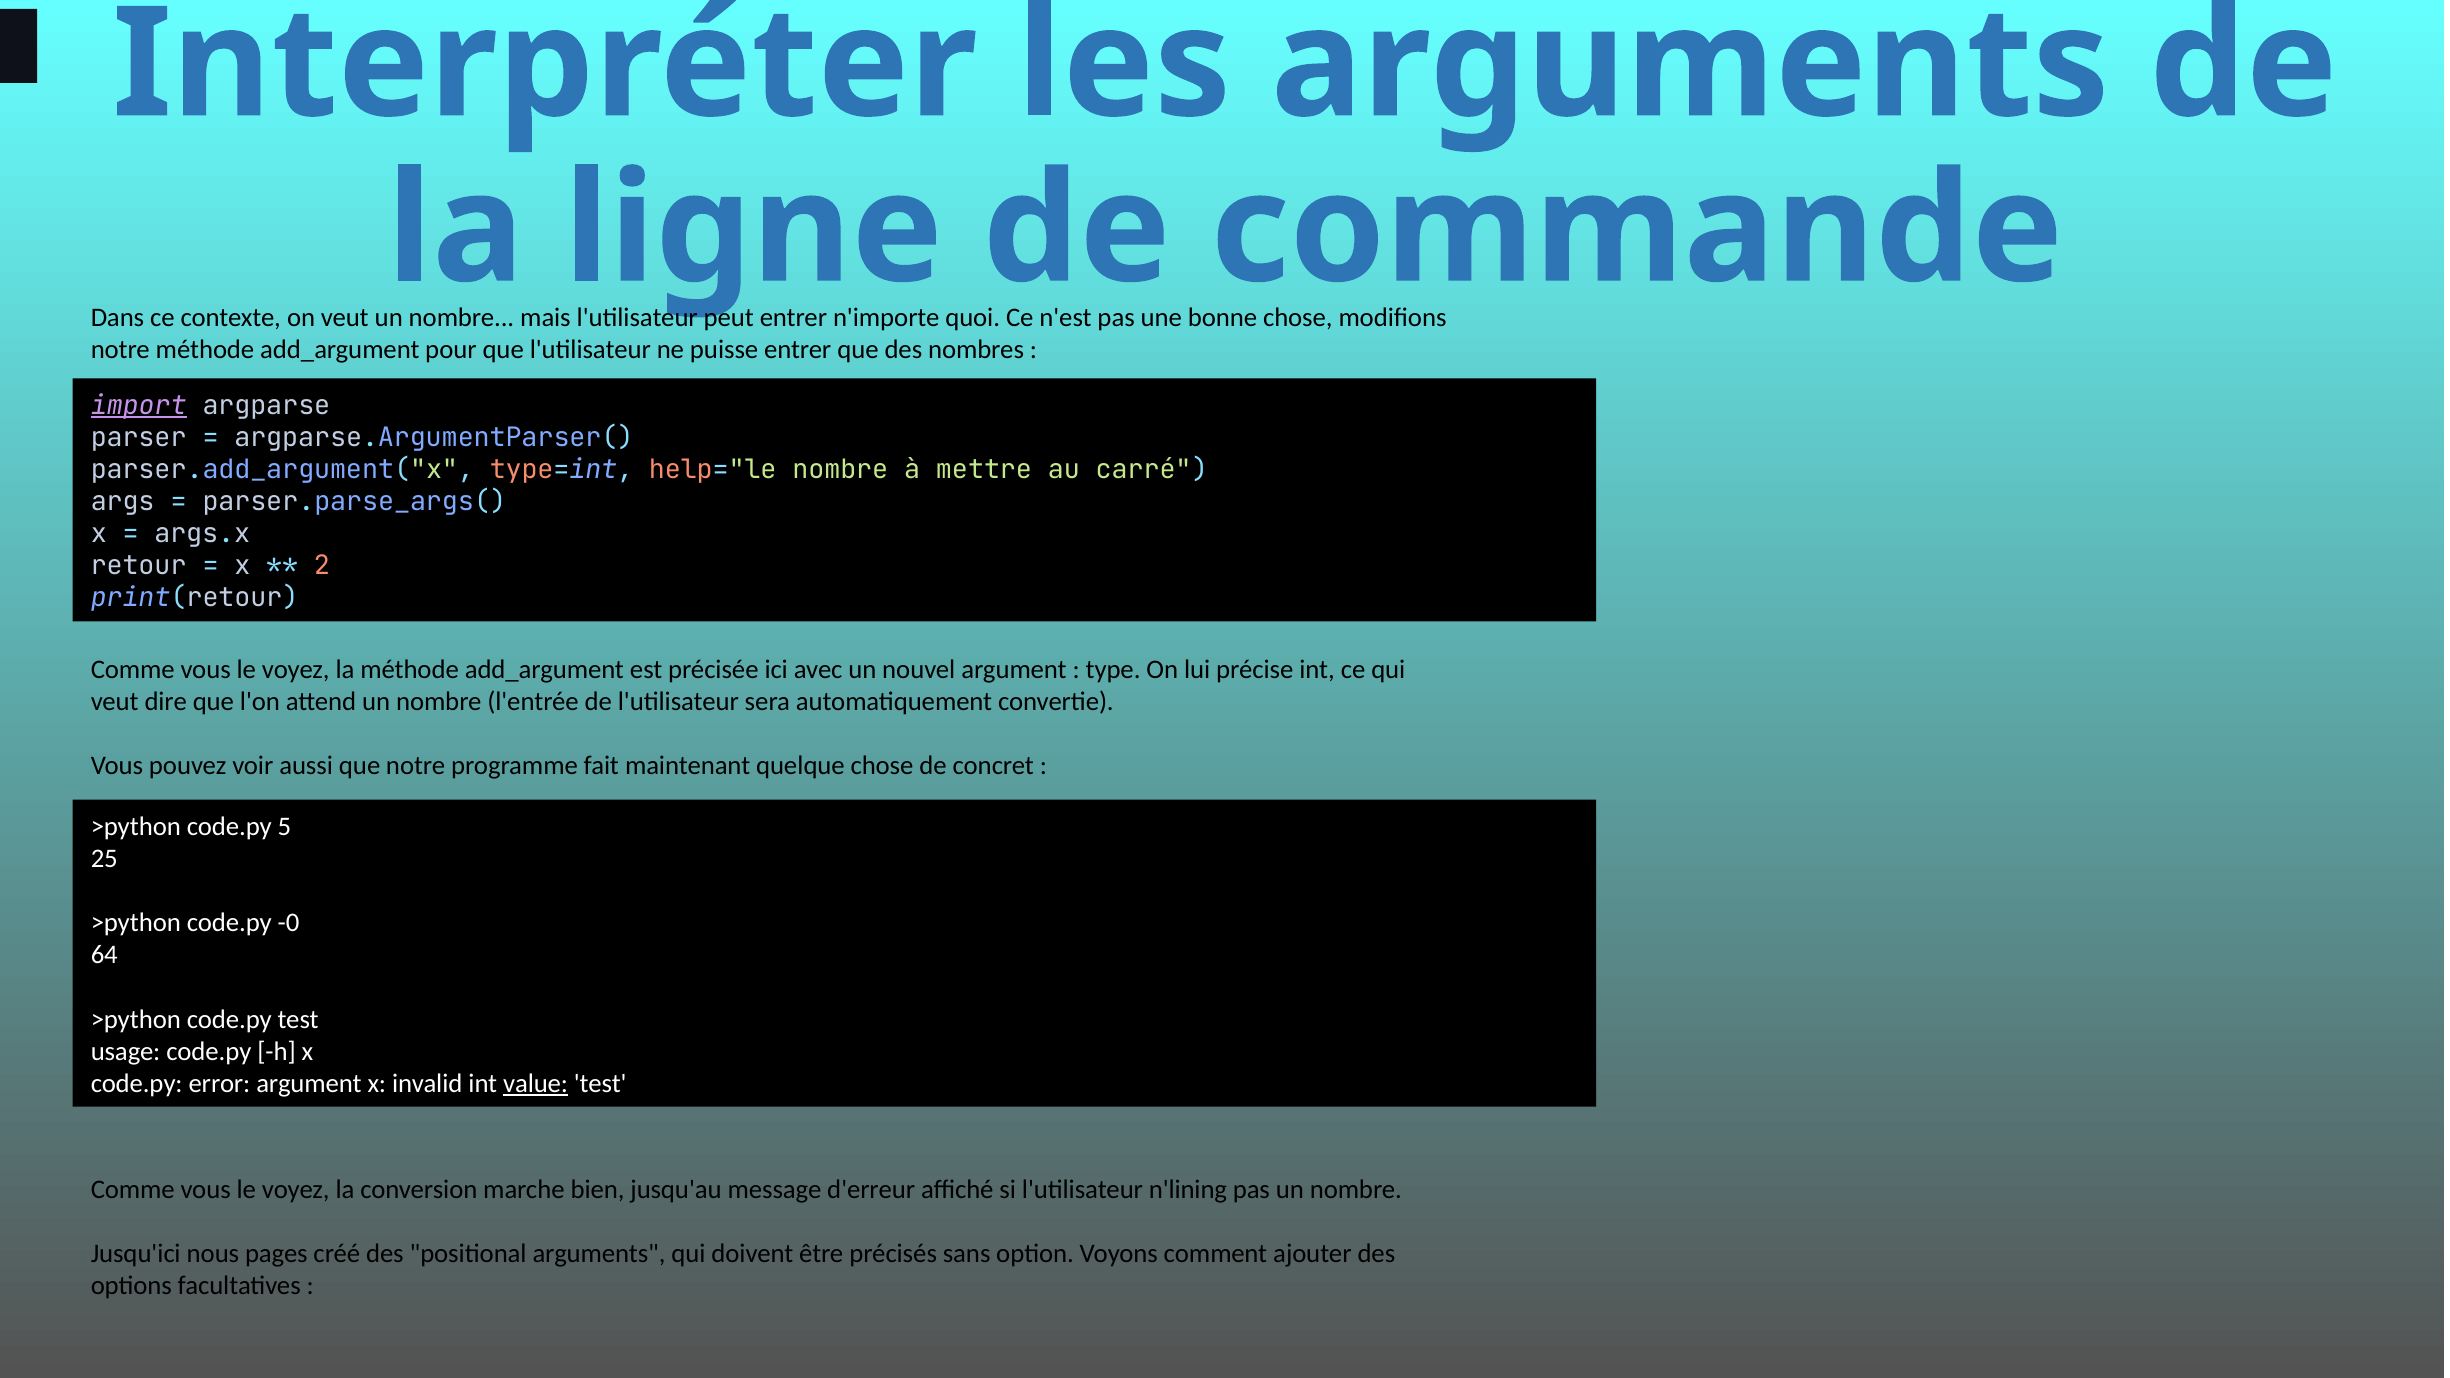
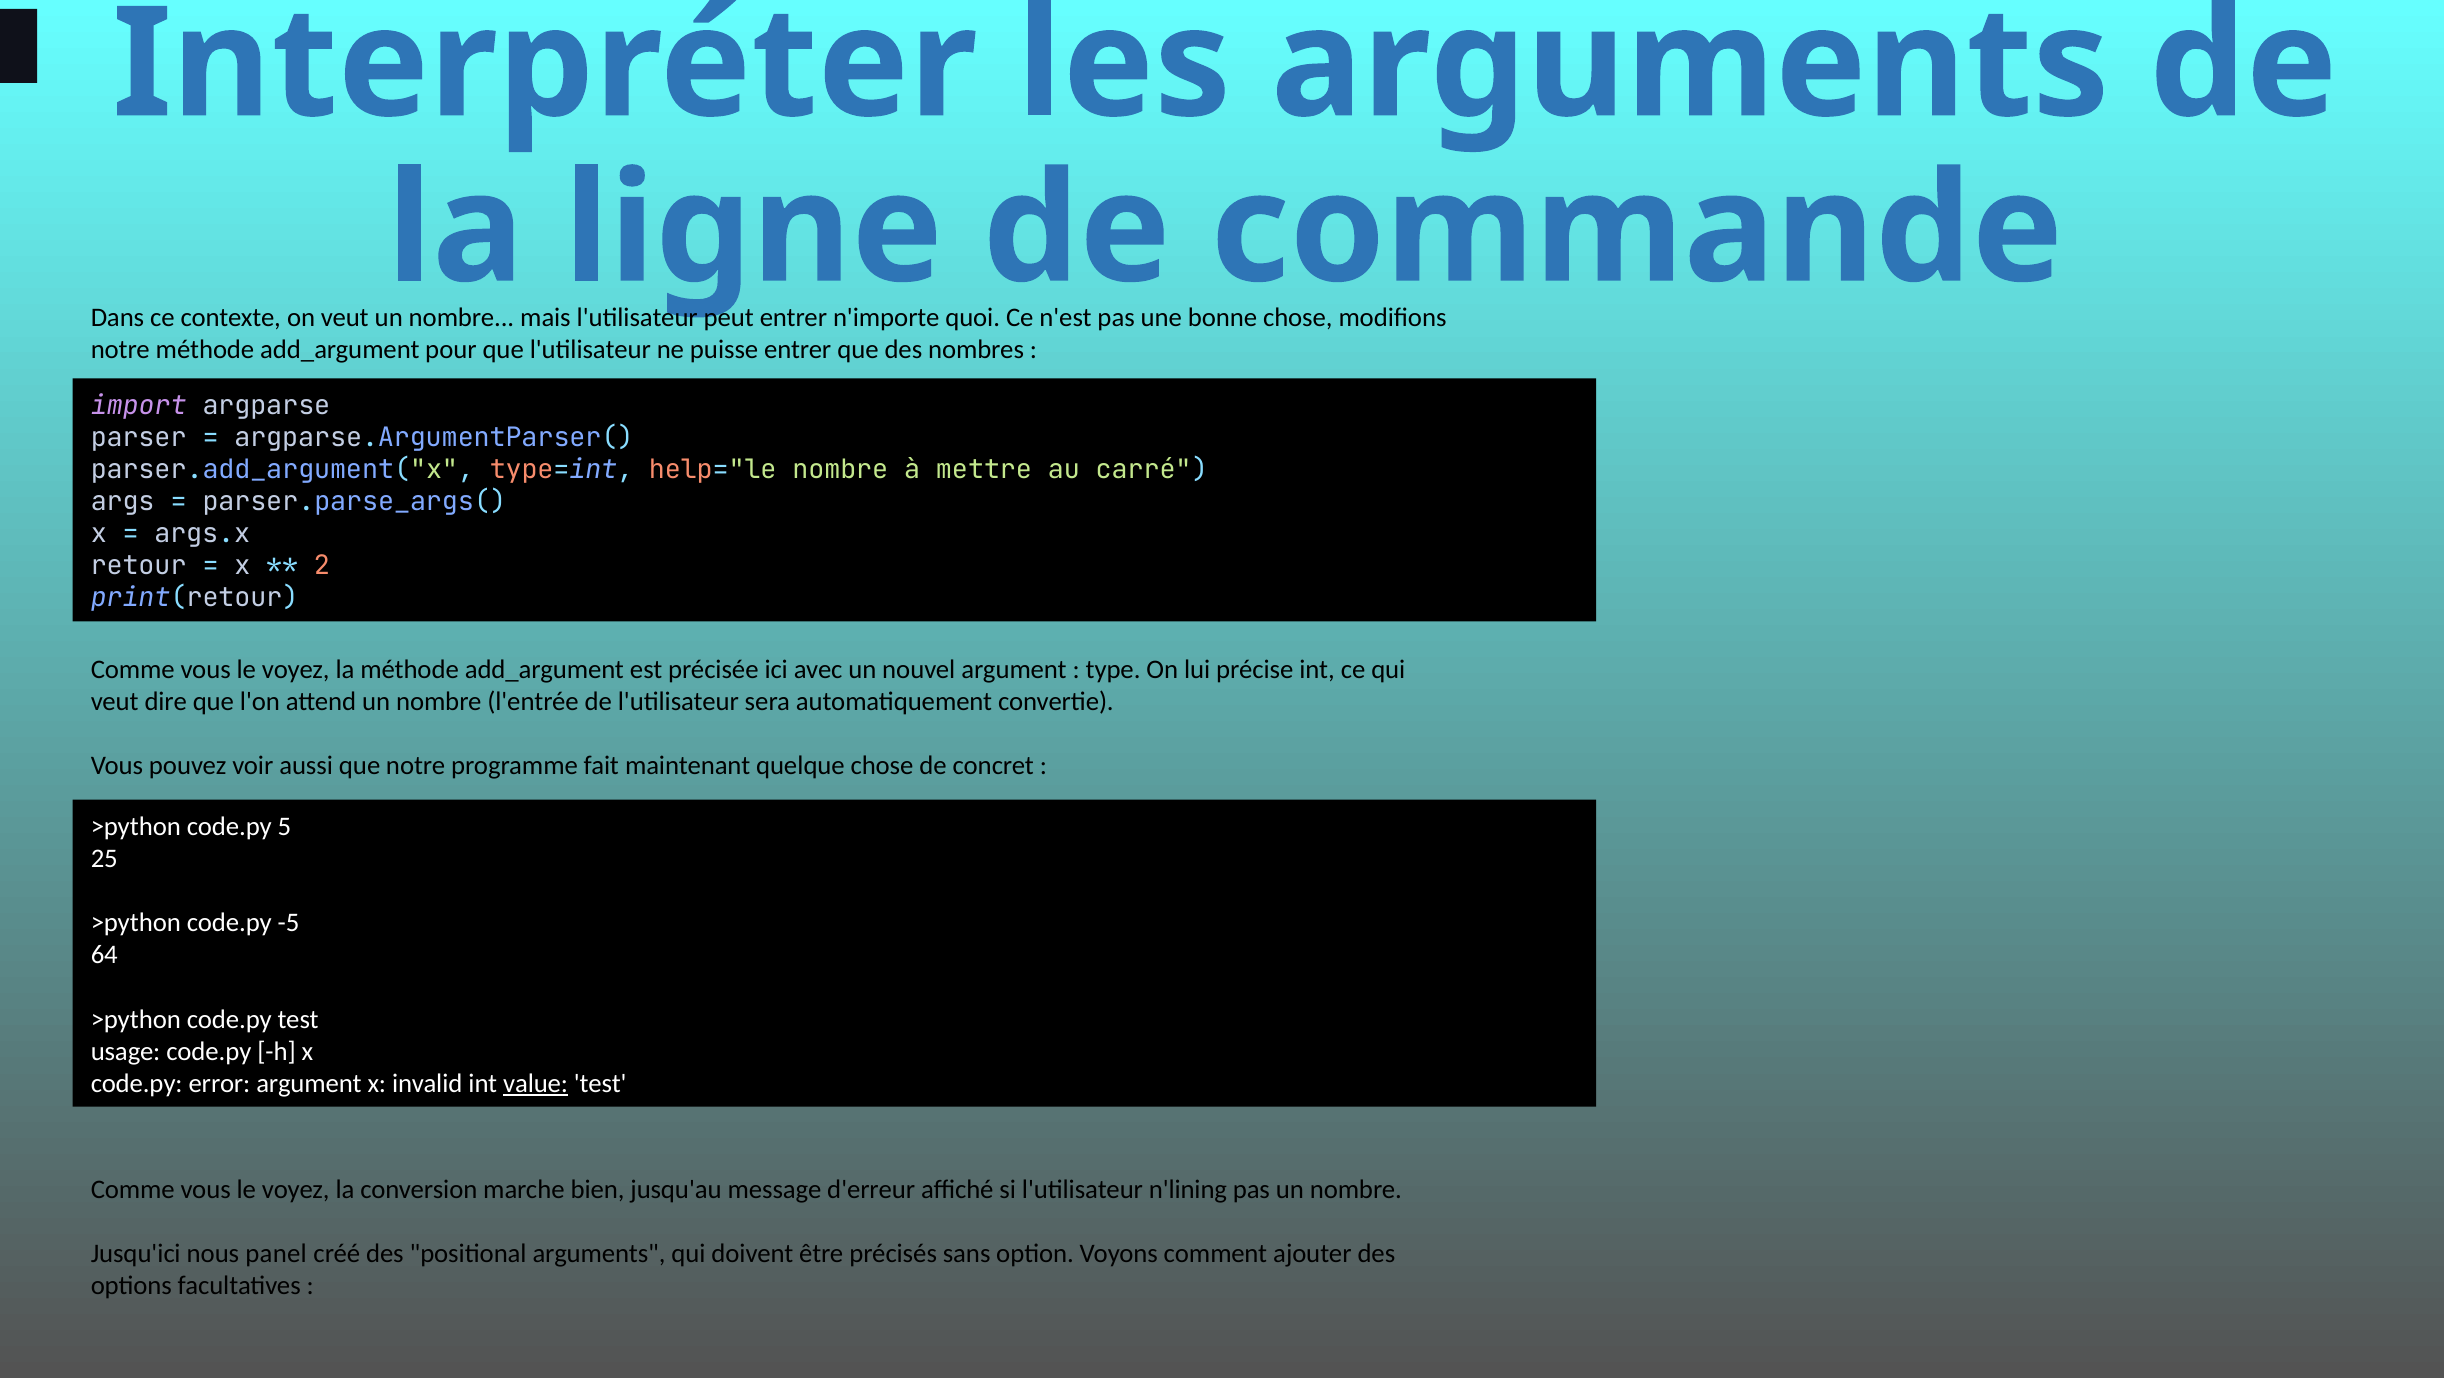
import underline: present -> none (139, 405)
-0: -0 -> -5 (288, 923)
pages: pages -> panel (276, 1254)
